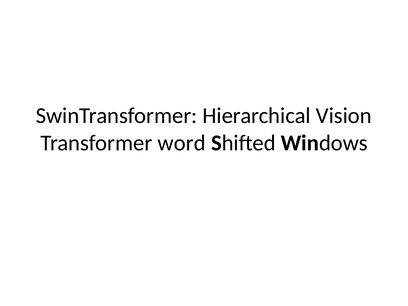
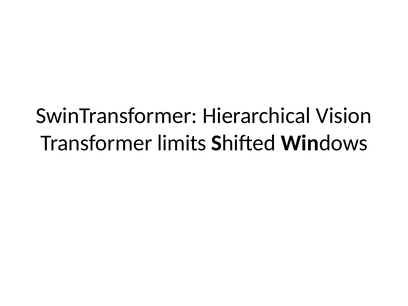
word: word -> limits (182, 143)
